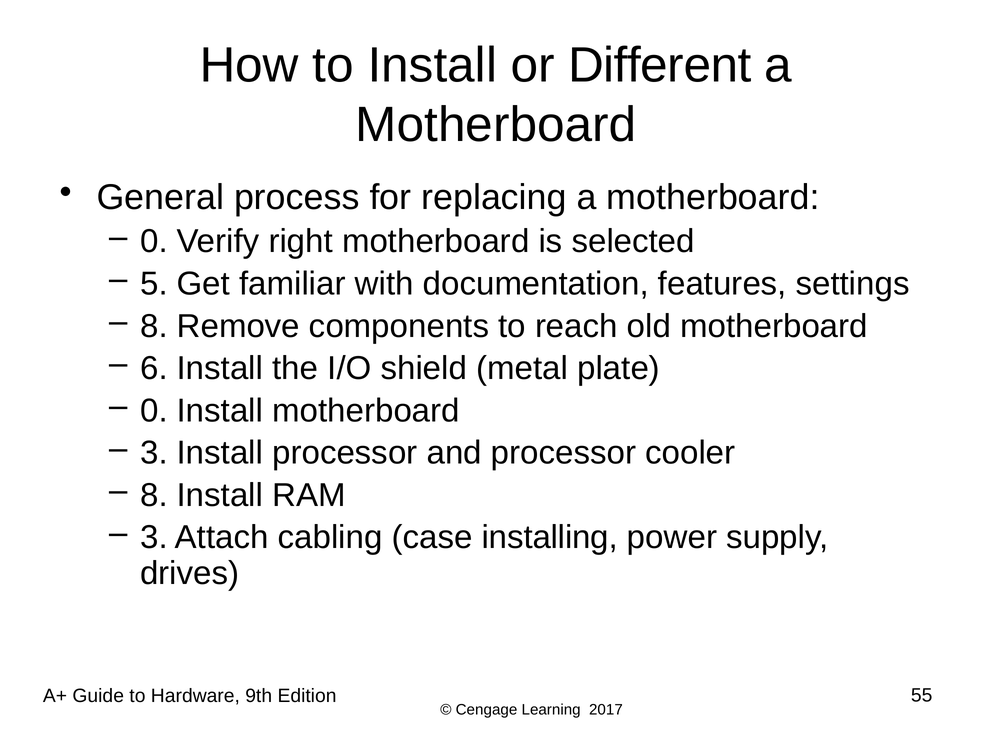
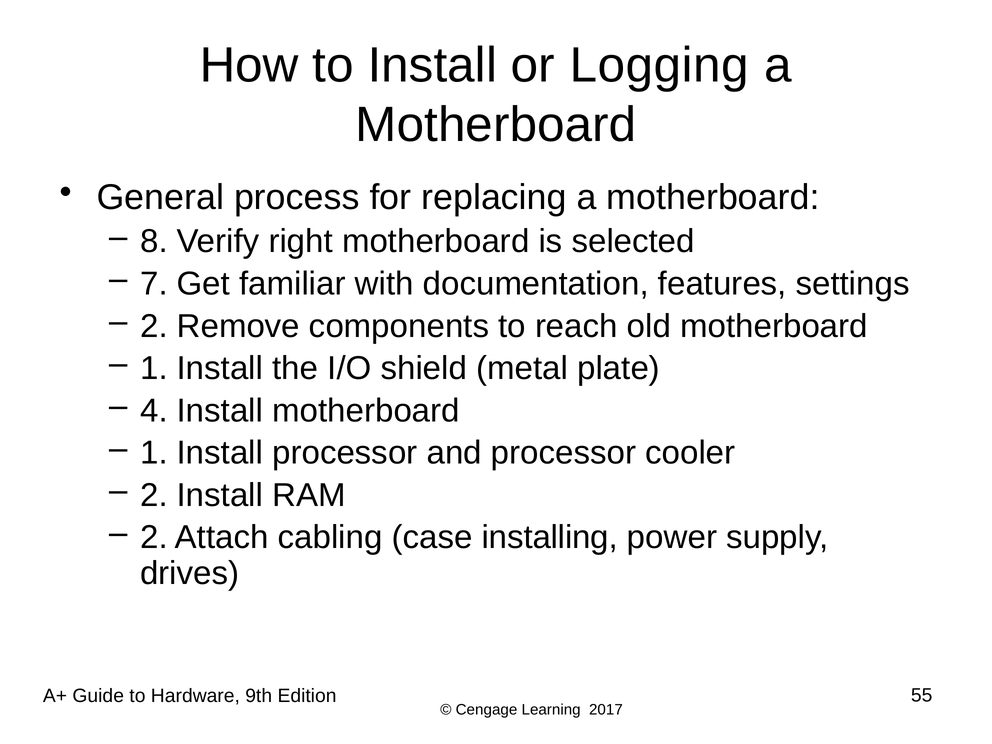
Different: Different -> Logging (659, 65)
0: 0 -> 8 (154, 241)
5: 5 -> 7 (154, 284)
8: 8 -> 2 (154, 326)
6: 6 -> 1 (154, 368)
0: 0 -> 4 (154, 411)
3: 3 -> 1 (154, 453)
8: 8 -> 2 (154, 495)
3: 3 -> 2 (154, 538)
